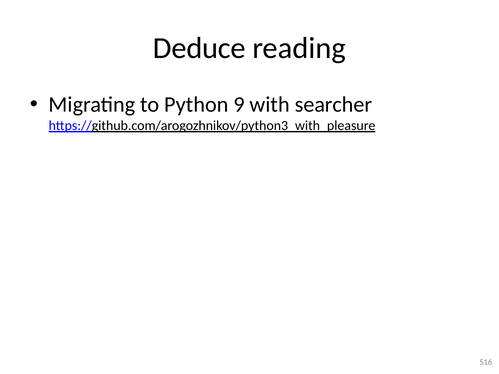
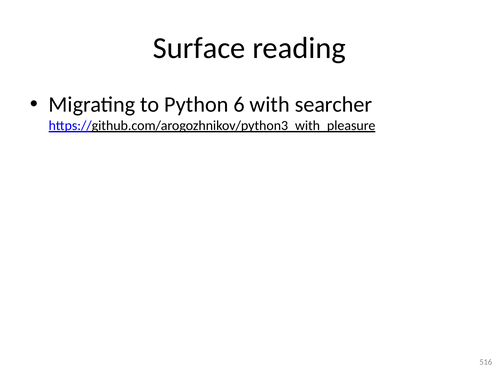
Deduce: Deduce -> Surface (199, 48)
9: 9 -> 6 (239, 105)
